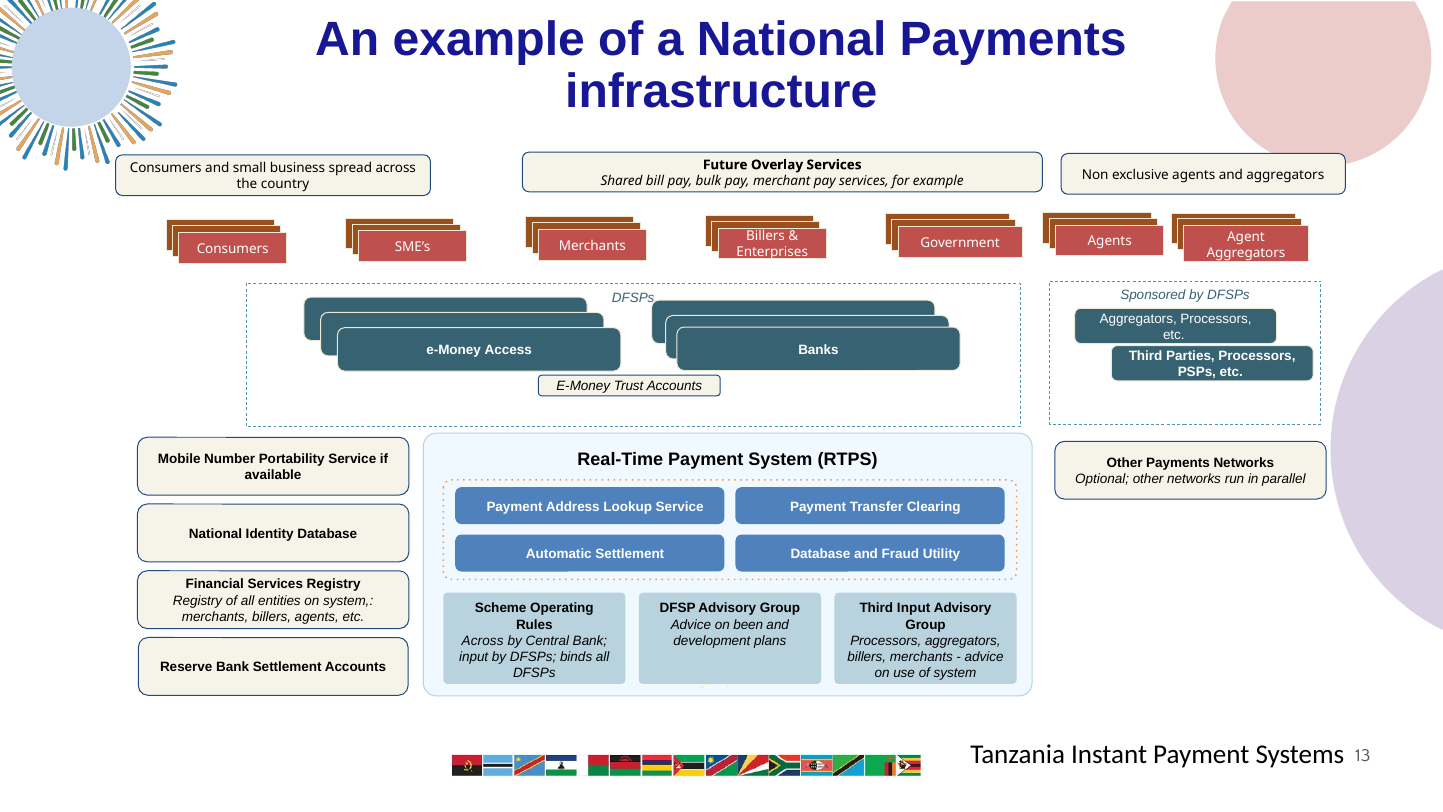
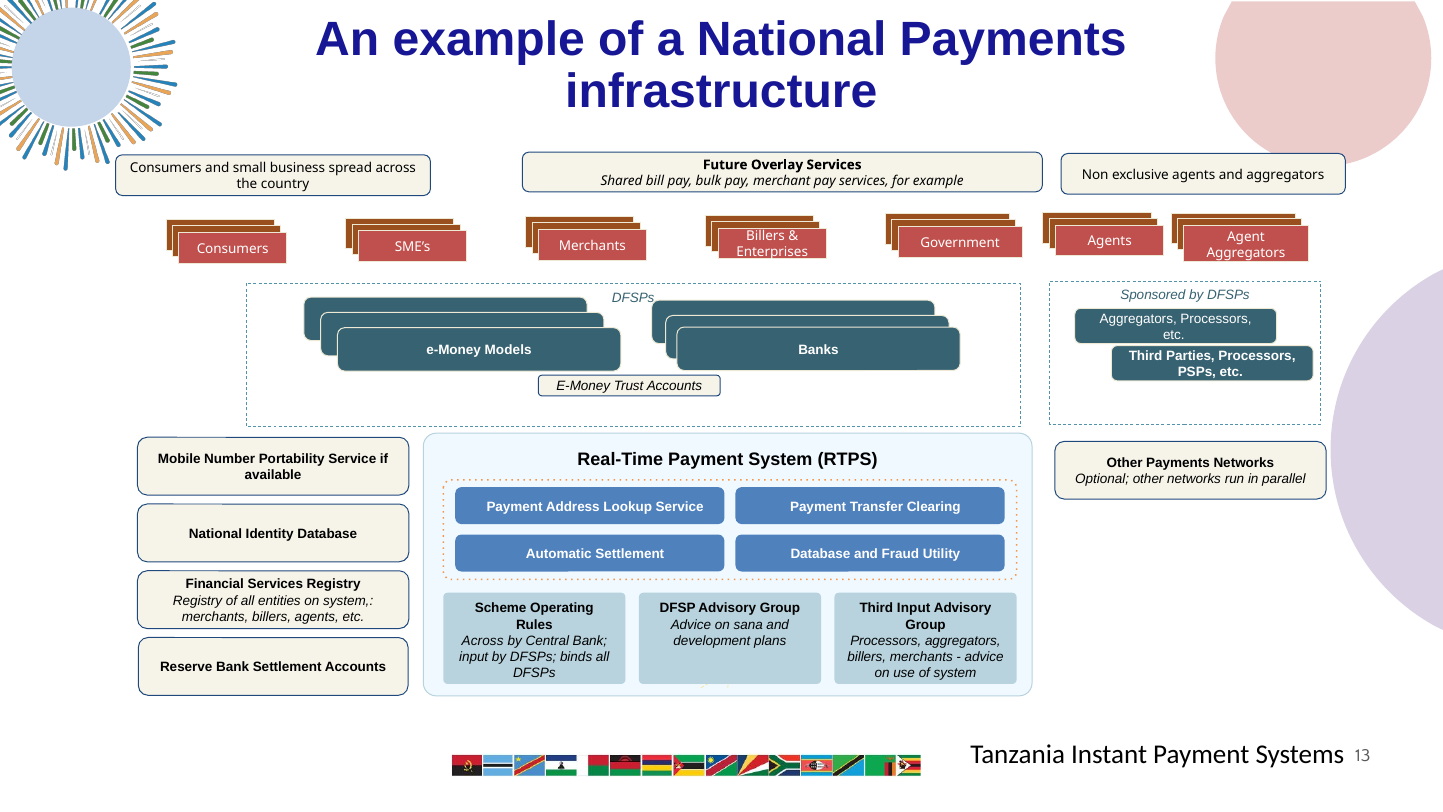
Access: Access -> Models (508, 350)
been: been -> sana (748, 624)
